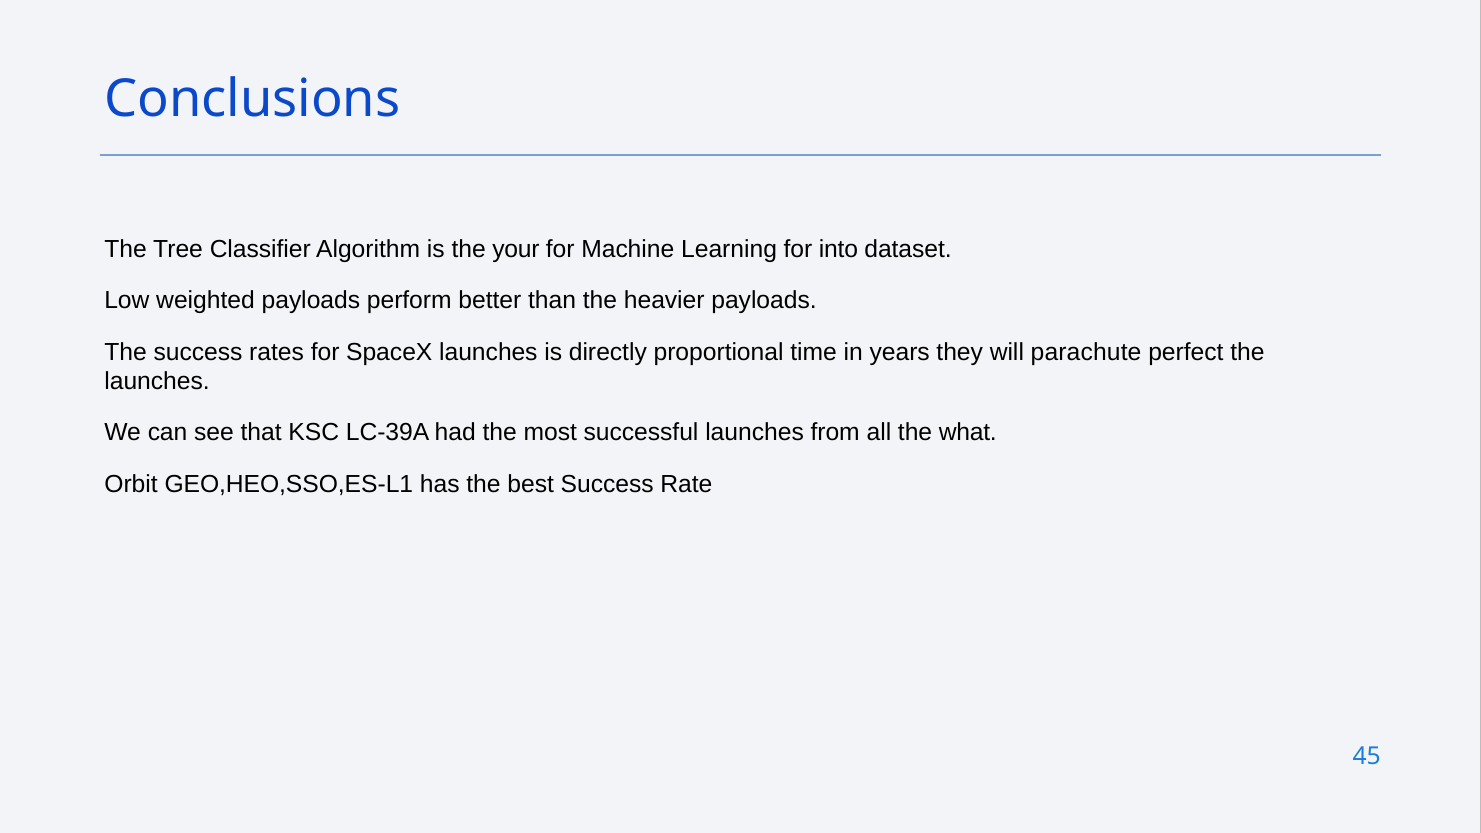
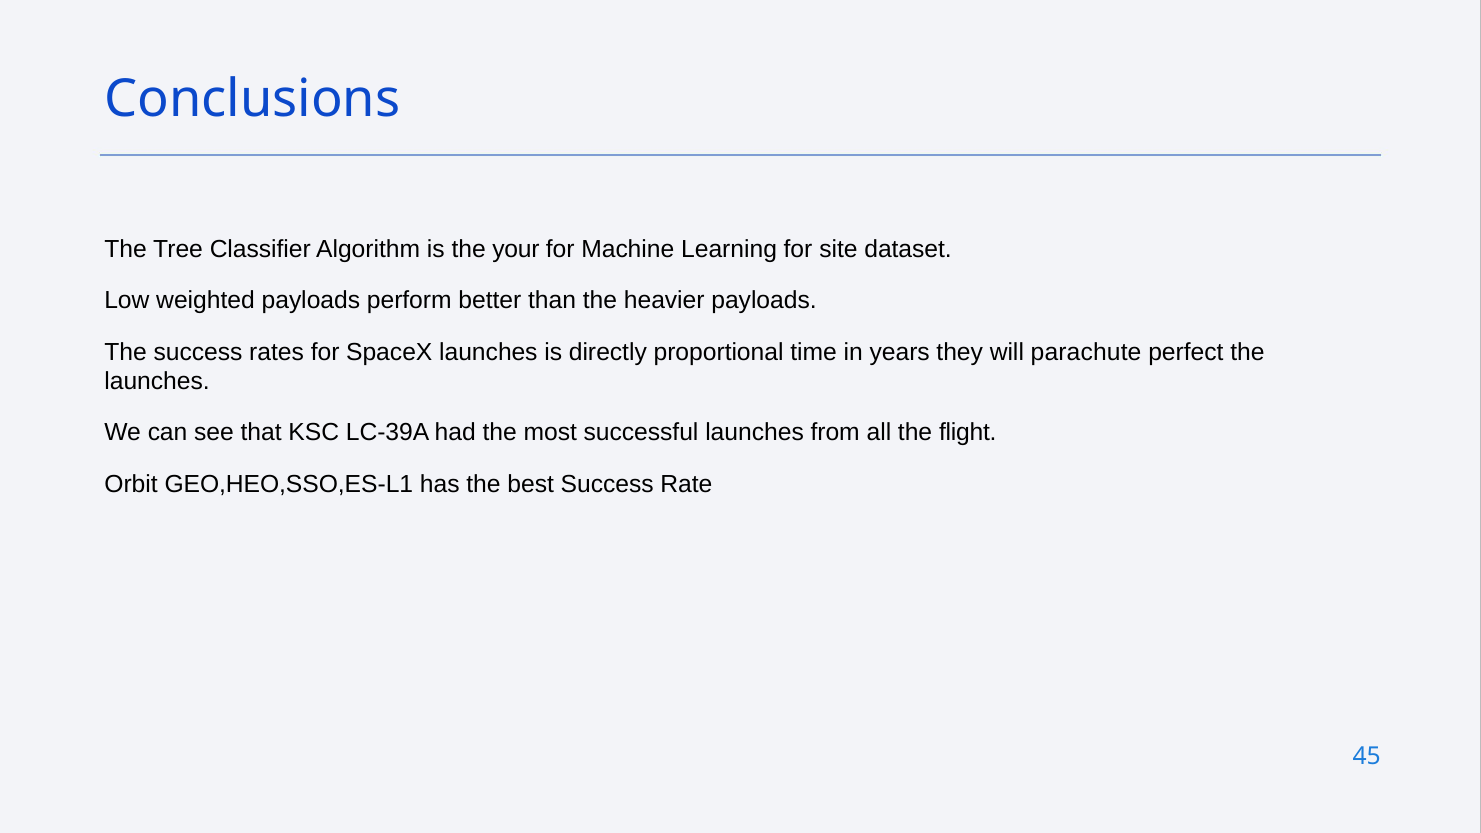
into: into -> site (838, 250)
what: what -> flight (968, 433)
